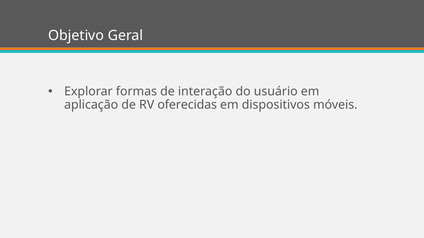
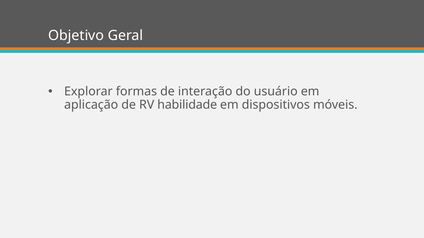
oferecidas: oferecidas -> habilidade (187, 105)
